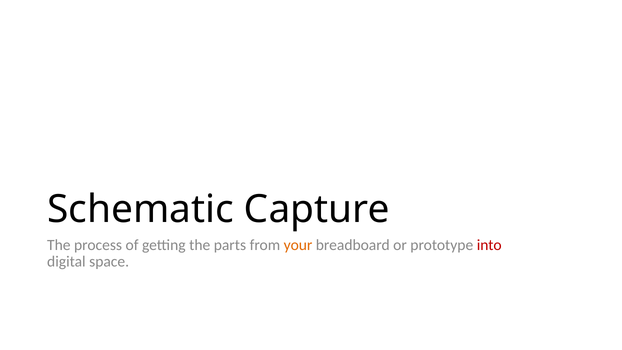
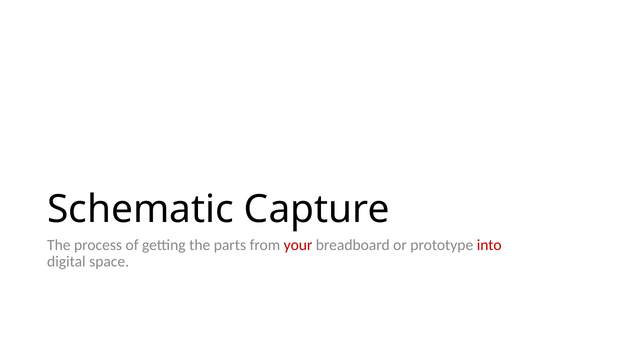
your colour: orange -> red (298, 245)
